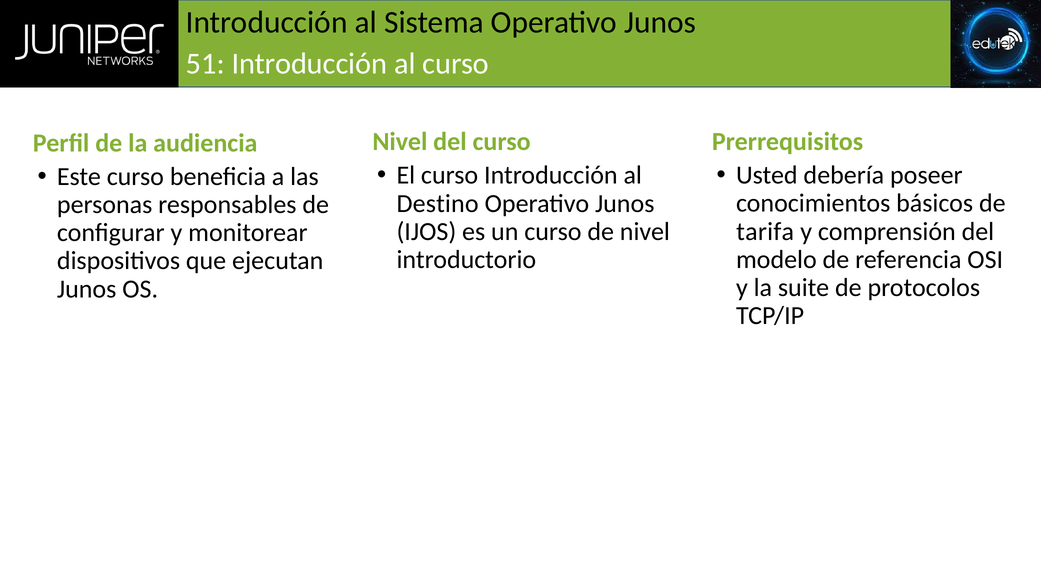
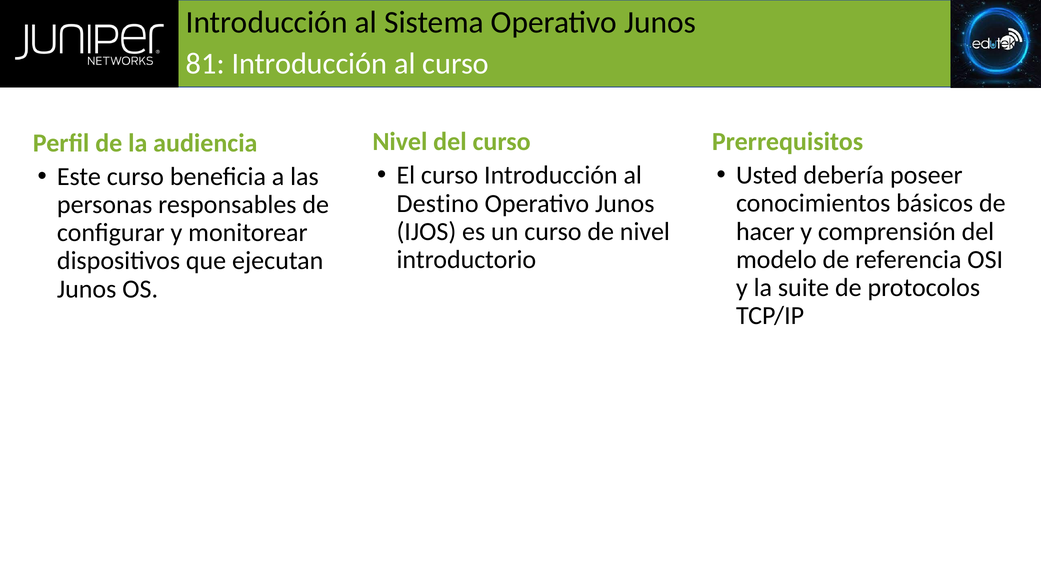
51: 51 -> 81 (205, 63)
tarifa: tarifa -> hacer (765, 231)
